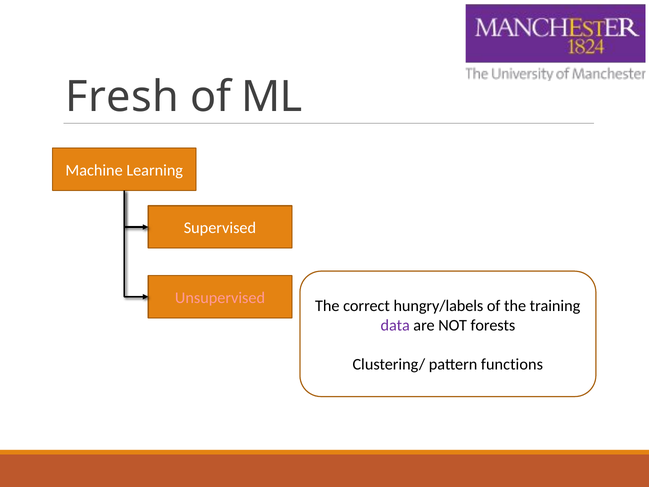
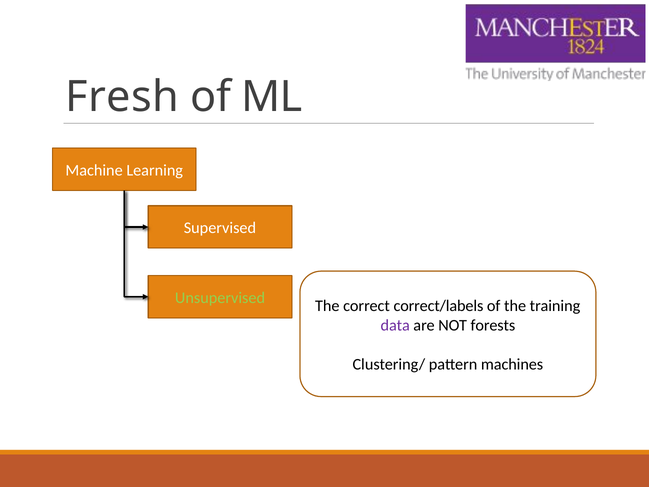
Unsupervised colour: pink -> light green (220, 298)
hungry/labels: hungry/labels -> correct/labels (438, 306)
functions: functions -> machines (512, 364)
